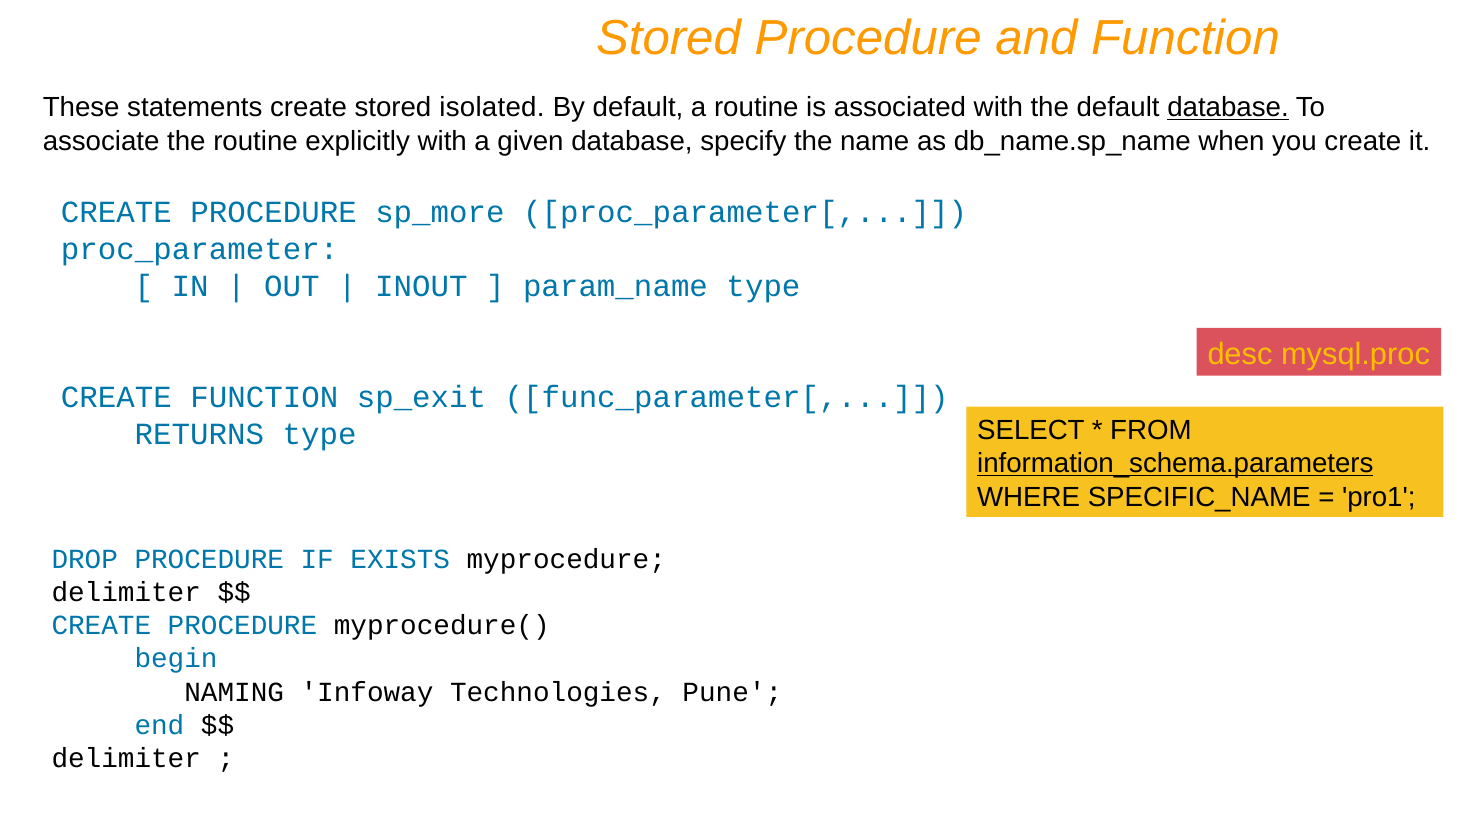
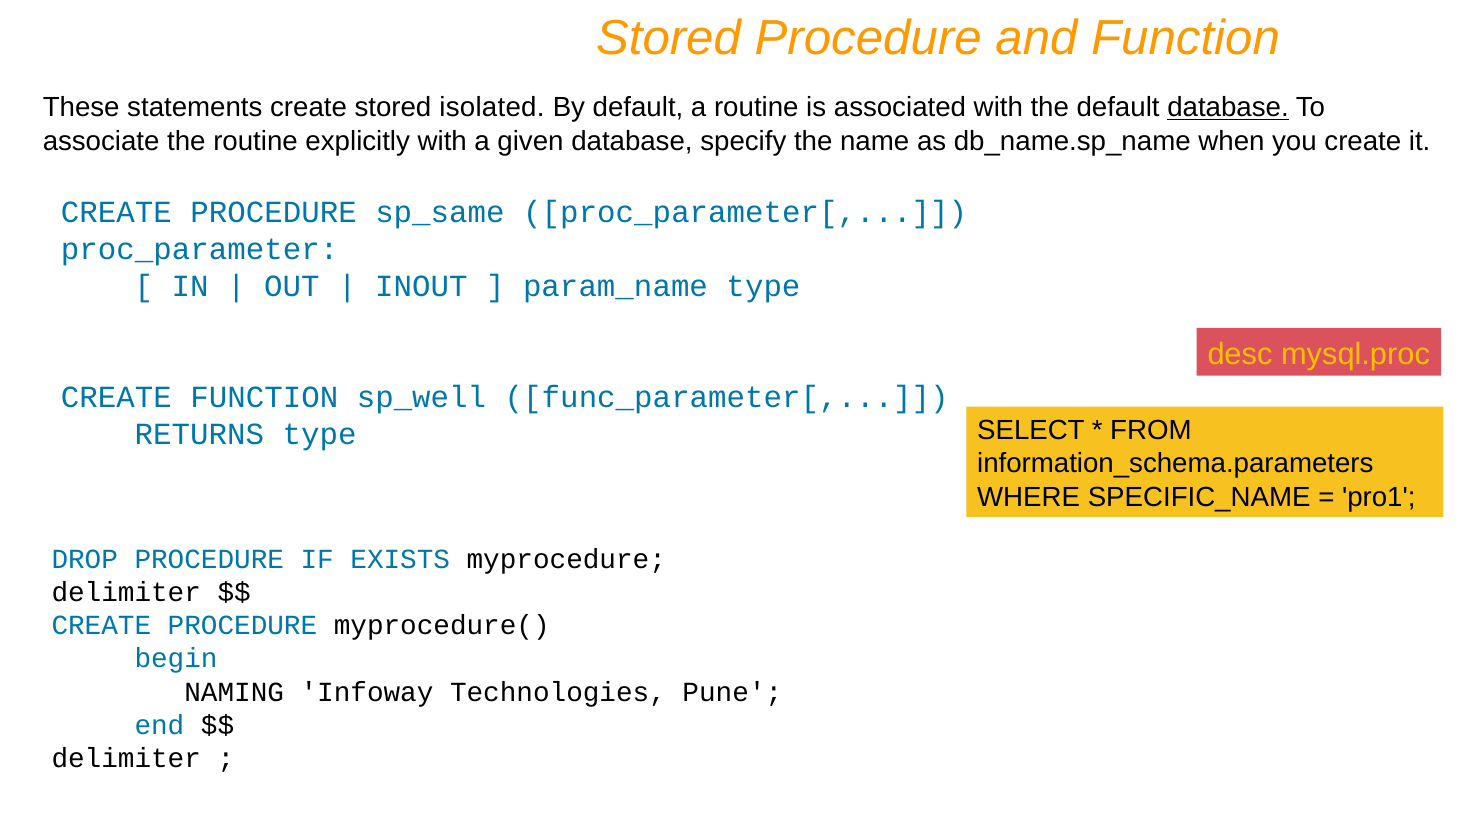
sp_more: sp_more -> sp_same (440, 213)
sp_exit: sp_exit -> sp_well (421, 397)
information_schema.parameters underline: present -> none (1175, 464)
